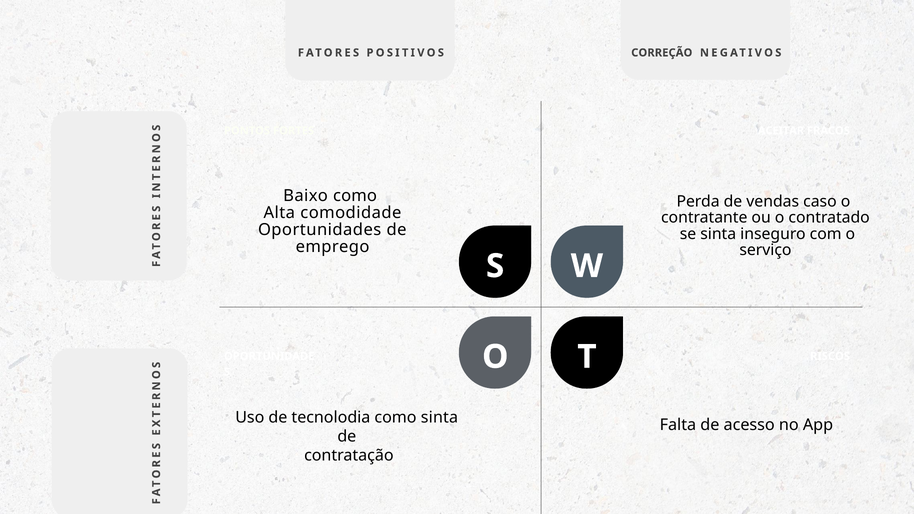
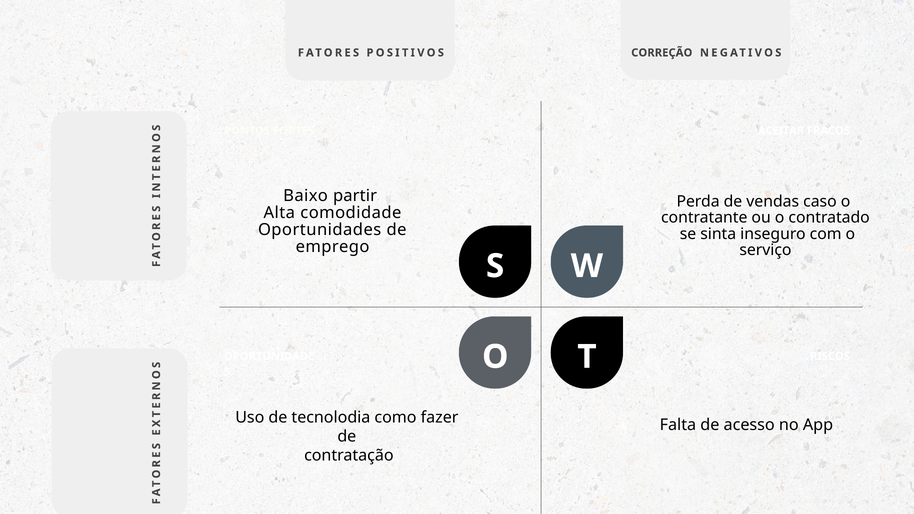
Baixo como: como -> partir (355, 196)
como sinta: sinta -> fazer (440, 418)
